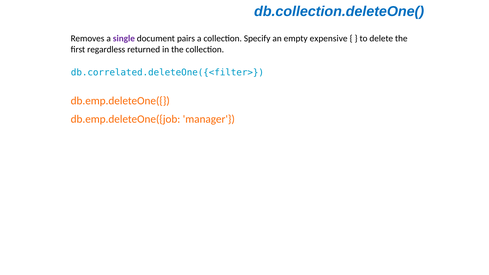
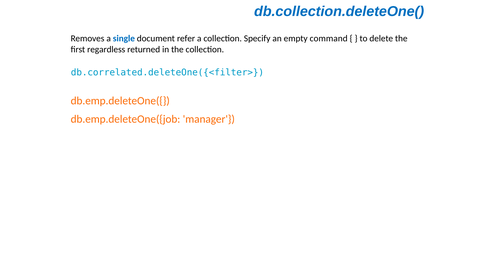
single colour: purple -> blue (124, 39)
pairs: pairs -> refer (186, 39)
expensive: expensive -> command (329, 39)
